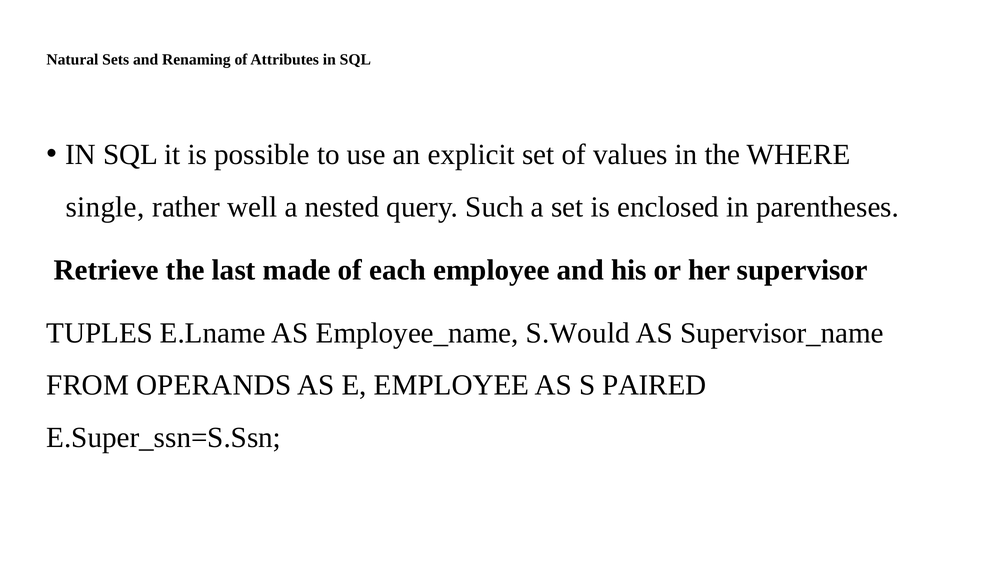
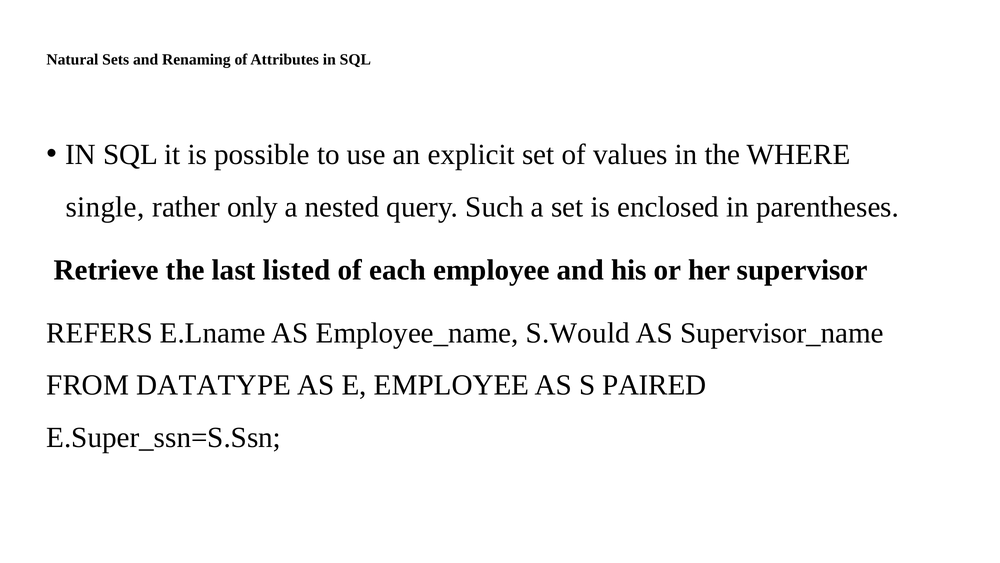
well: well -> only (253, 207)
made: made -> listed (297, 270)
TUPLES: TUPLES -> REFERS (100, 333)
OPERANDS: OPERANDS -> DATATYPE (214, 385)
